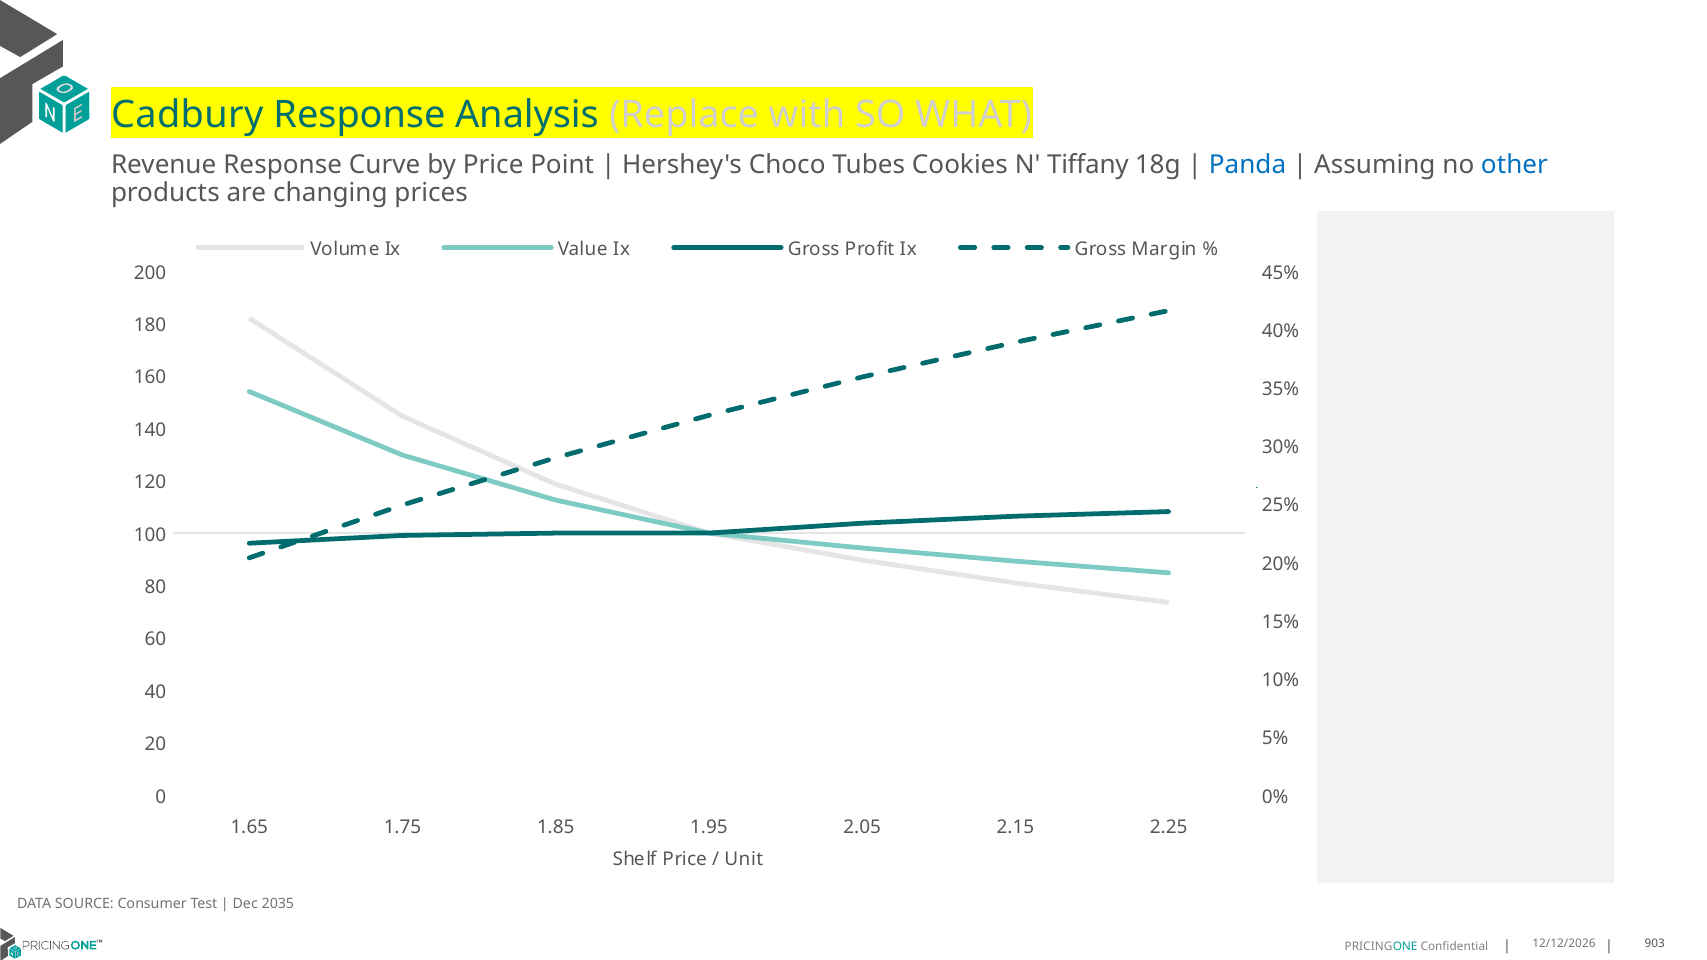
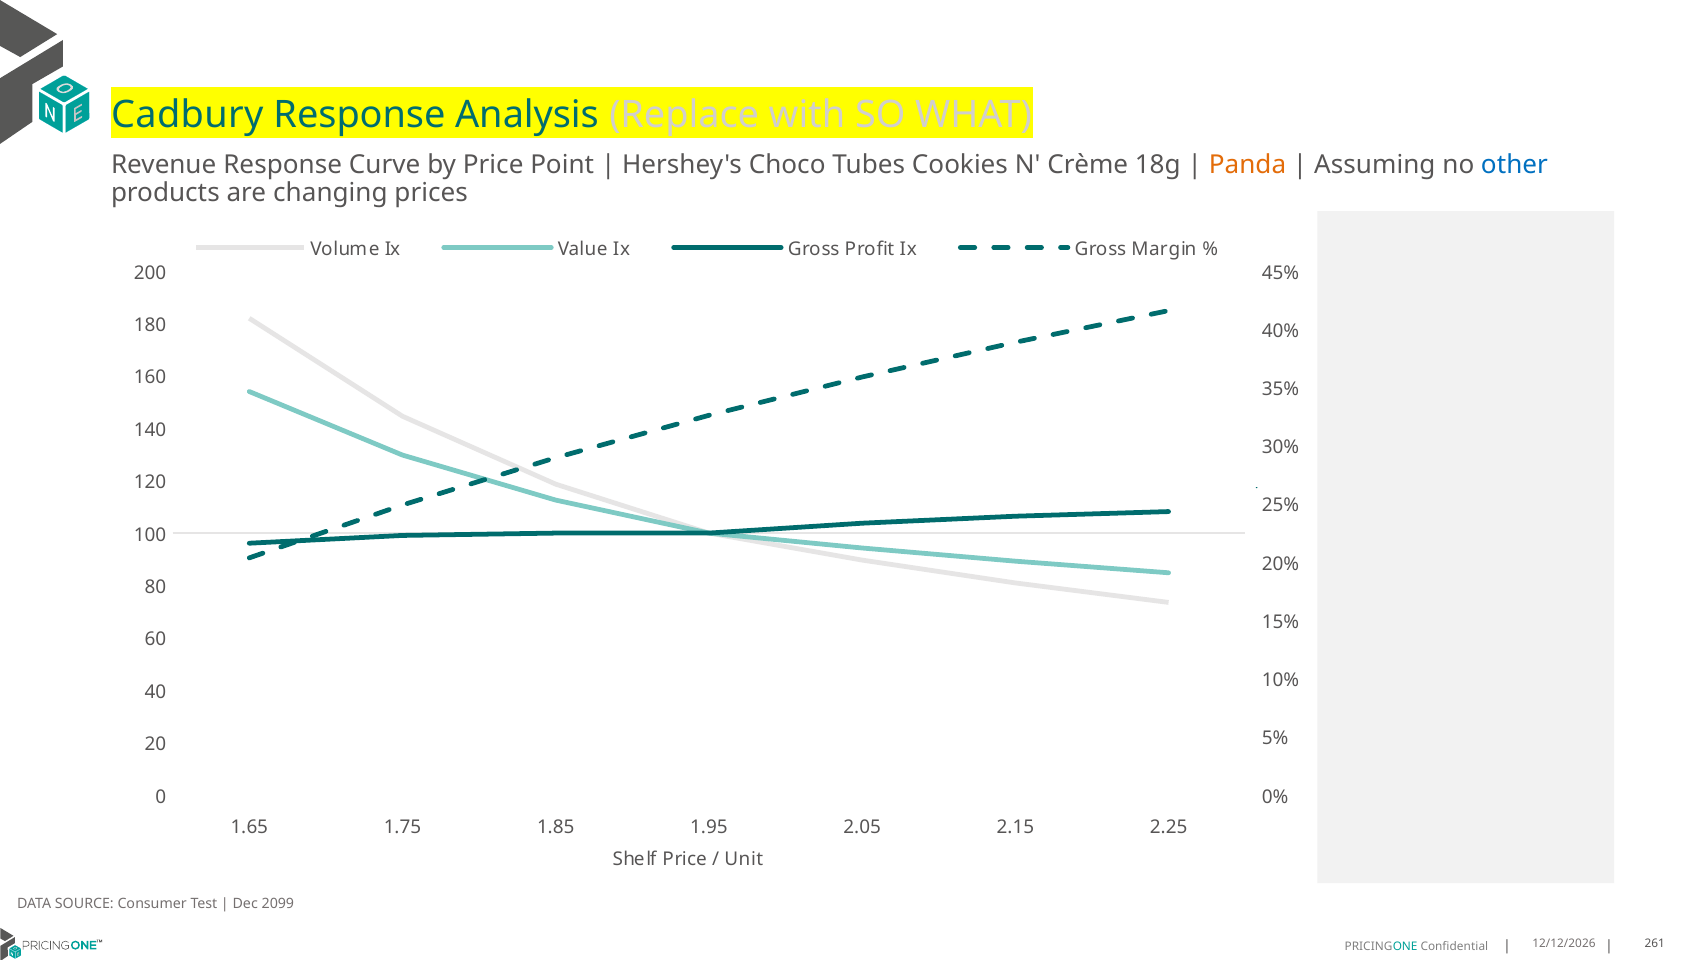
Tiffany: Tiffany -> Crème (1088, 165)
Panda colour: blue -> orange (1247, 165)
2035: 2035 -> 2099 (278, 904)
903: 903 -> 261 (1655, 944)
